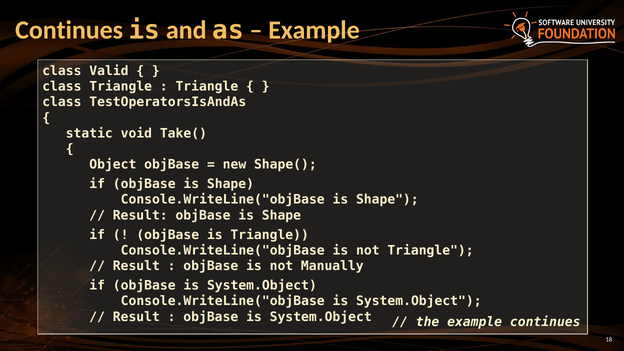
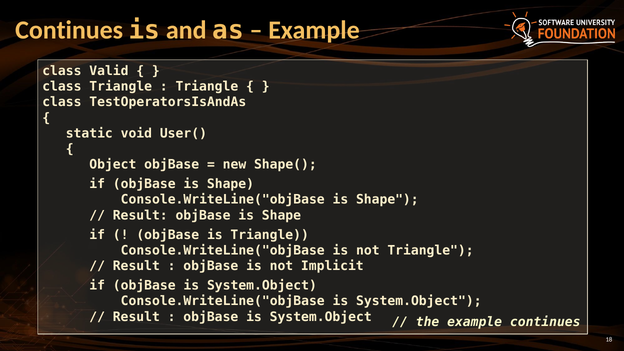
Take(: Take( -> User( (183, 133)
Manually: Manually -> Implicit (332, 266)
